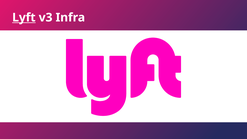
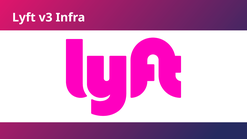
Lyft underline: present -> none (24, 17)
